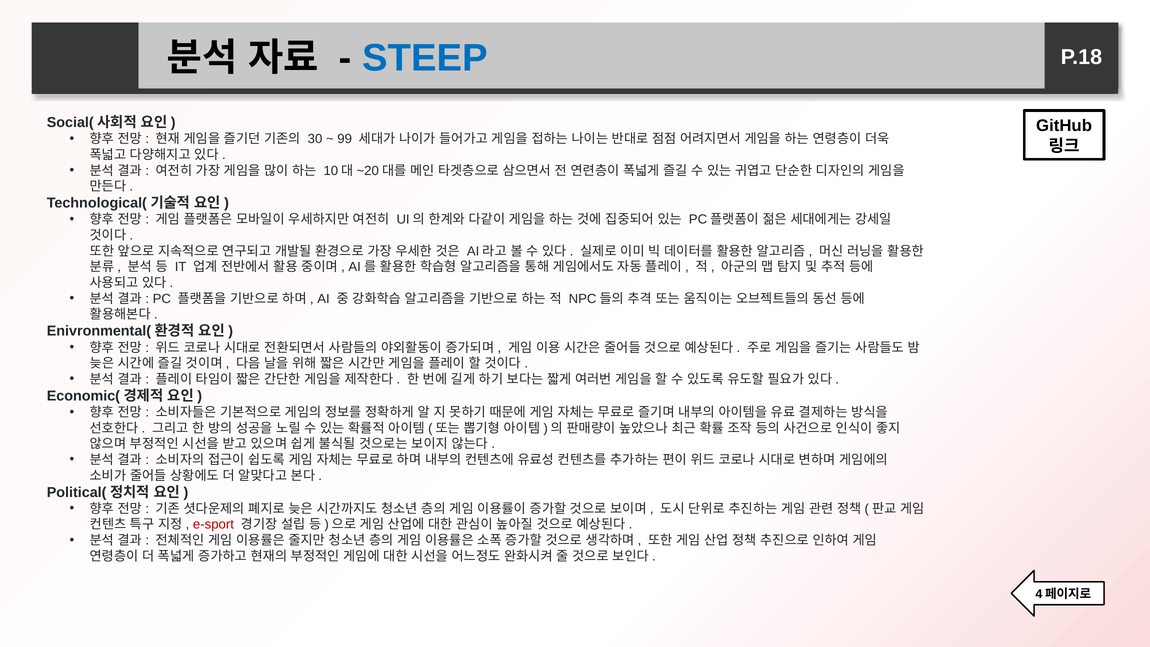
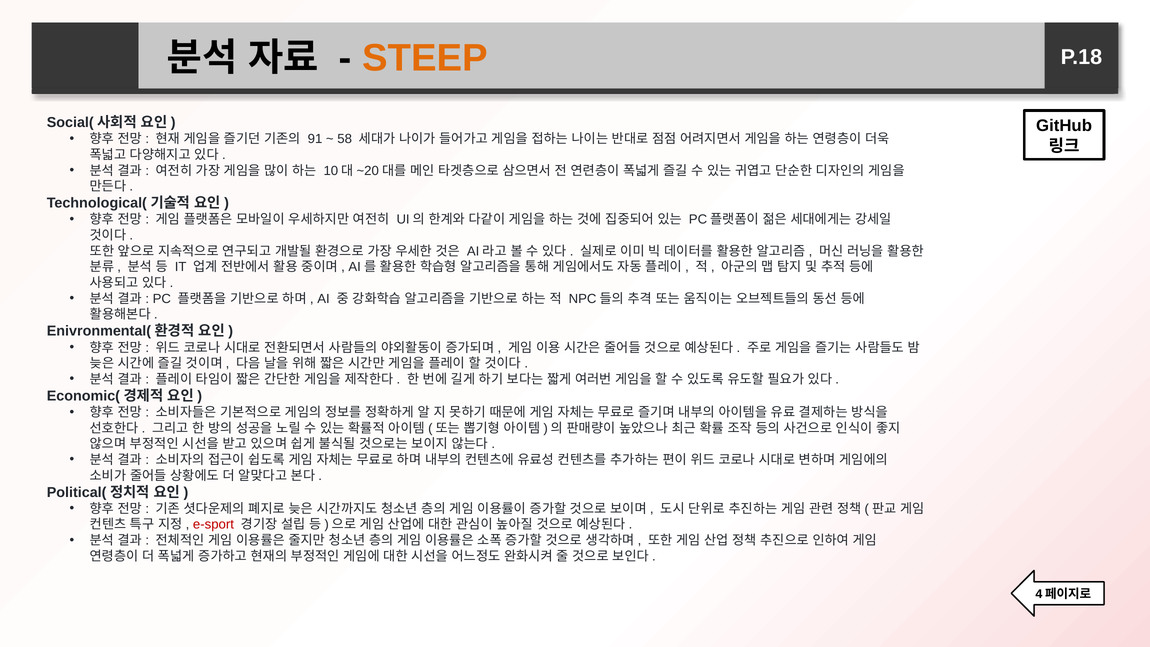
STEEP colour: blue -> orange (425, 58)
30: 30 -> 91 (315, 139)
99: 99 -> 58 (345, 139)
